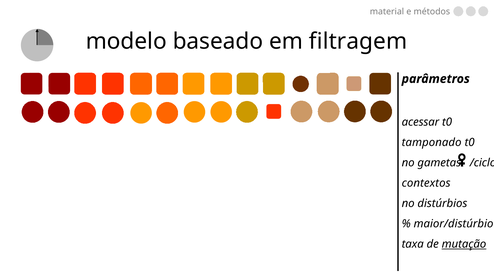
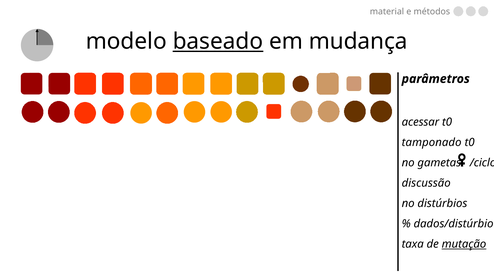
baseado underline: none -> present (218, 41)
filtragem: filtragem -> mudança (358, 41)
contextos: contextos -> discussão (426, 183)
maior/distúrbio: maior/distúrbio -> dados/distúrbio (454, 224)
